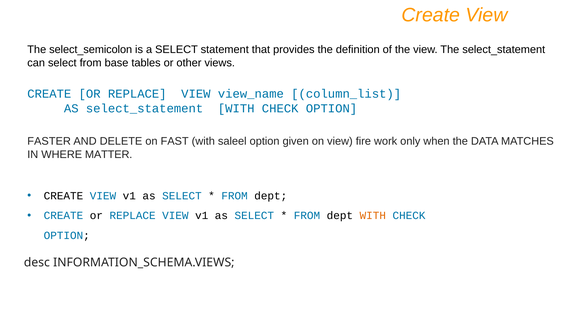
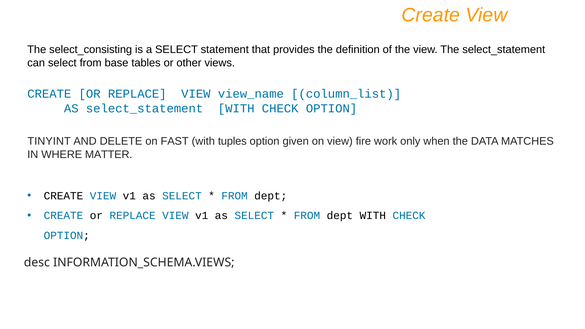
select_semicolon: select_semicolon -> select_consisting (91, 50)
FASTER: FASTER -> TINYINT (49, 141)
saleel: saleel -> tuples (232, 141)
WITH colour: orange -> black (373, 216)
